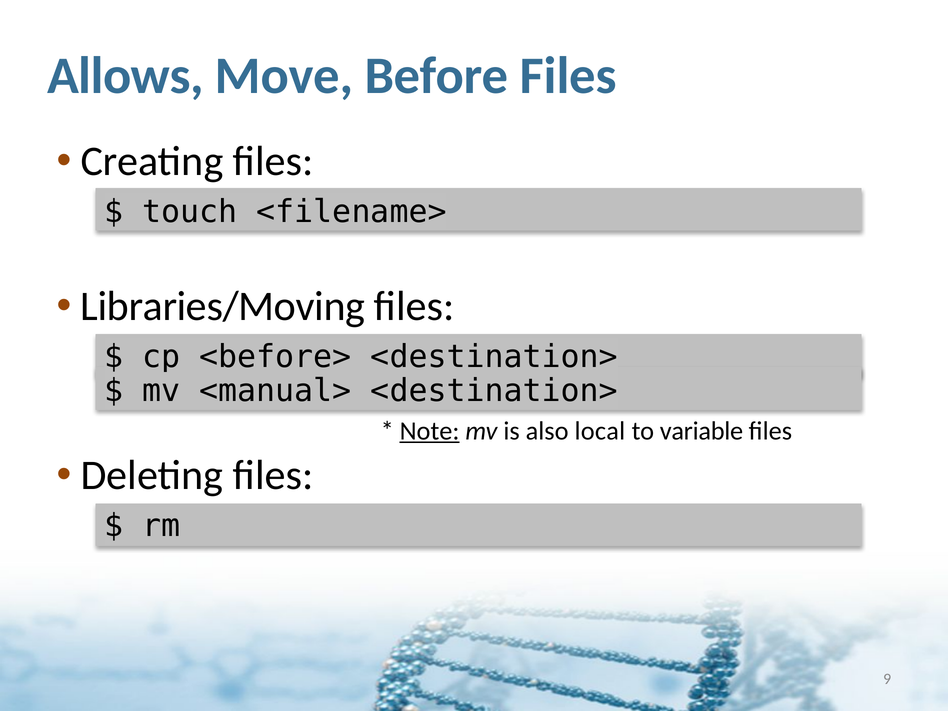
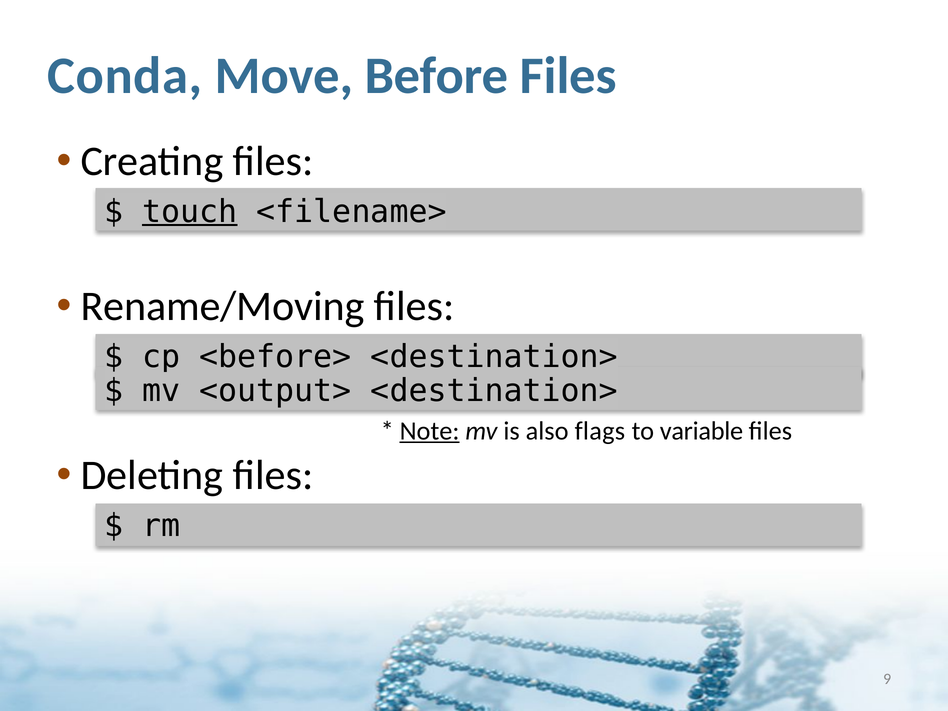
Allows: Allows -> Conda (125, 76)
touch underline: none -> present (190, 212)
Libraries/Moving: Libraries/Moving -> Rename/Moving (223, 307)
<manual>: <manual> -> <output> (275, 391)
local: local -> flags (600, 431)
